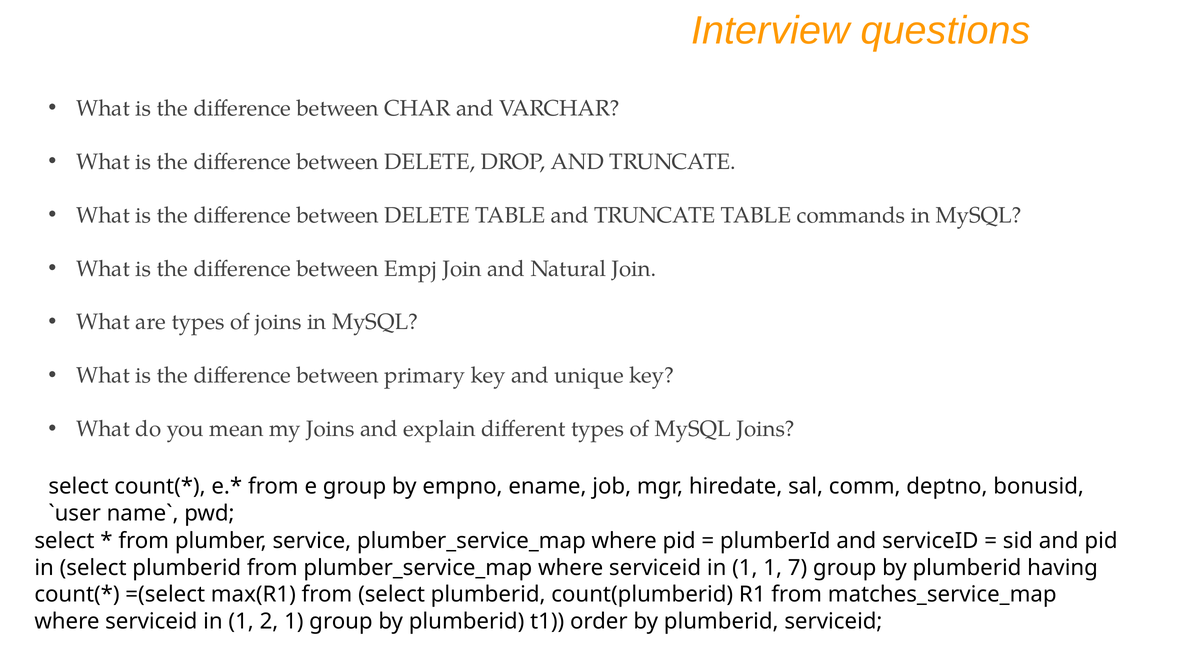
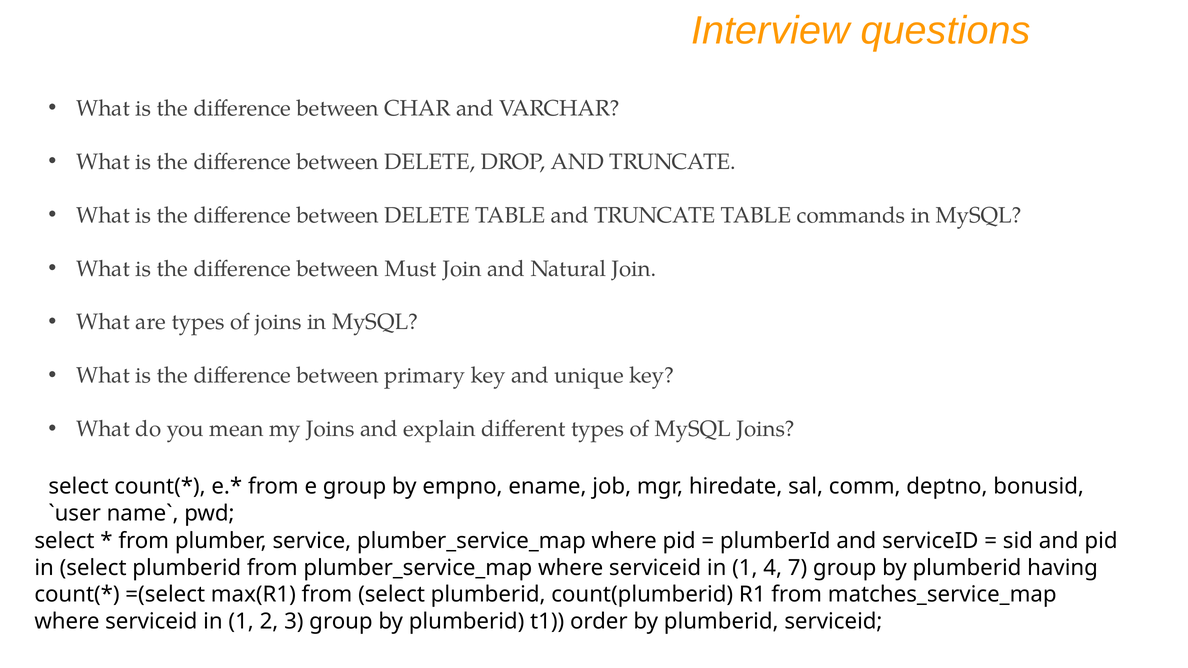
Empj: Empj -> Must (411, 269)
1 1: 1 -> 4 (773, 568)
2 1: 1 -> 3 (294, 621)
